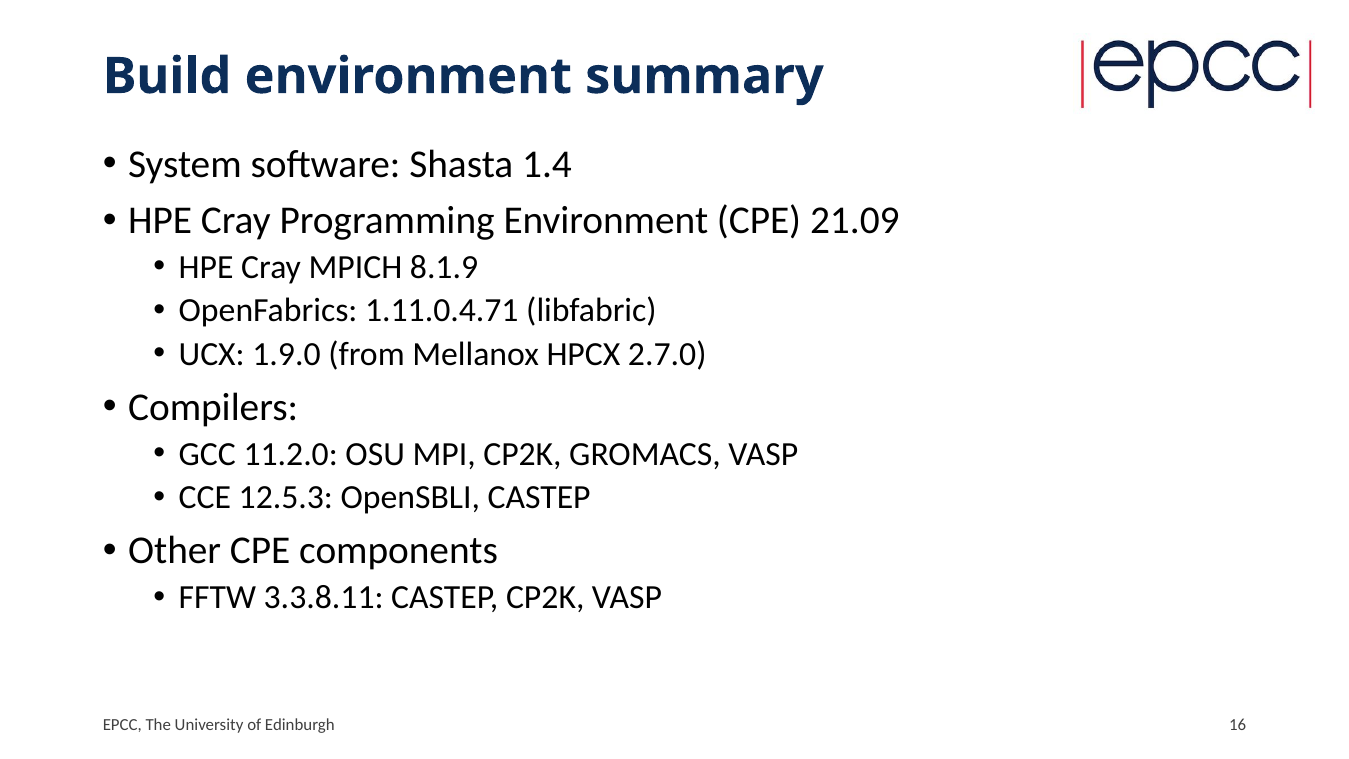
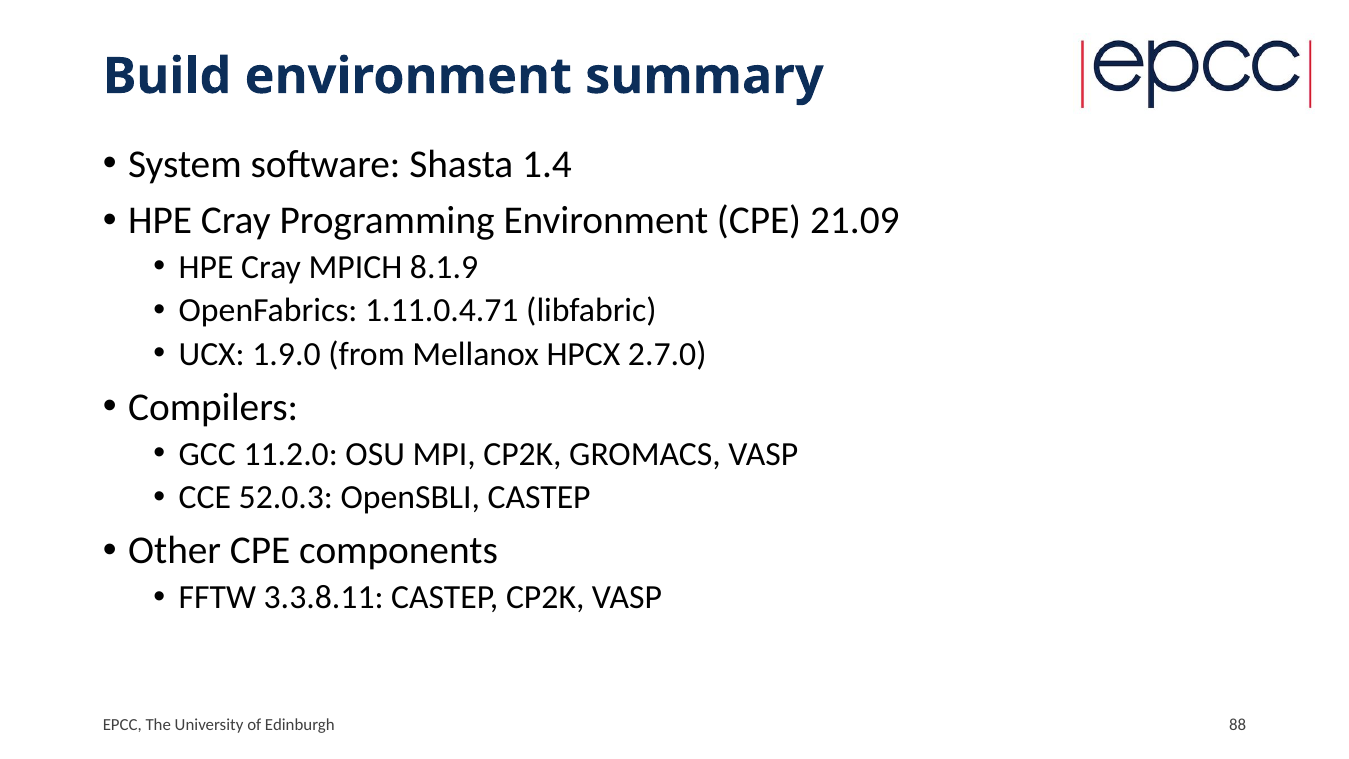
12.5.3: 12.5.3 -> 52.0.3 (286, 497)
16: 16 -> 88 (1238, 724)
